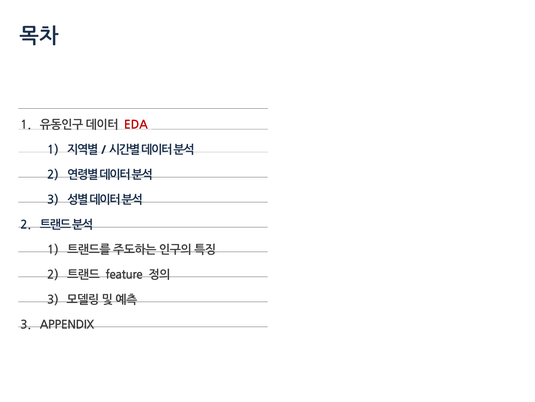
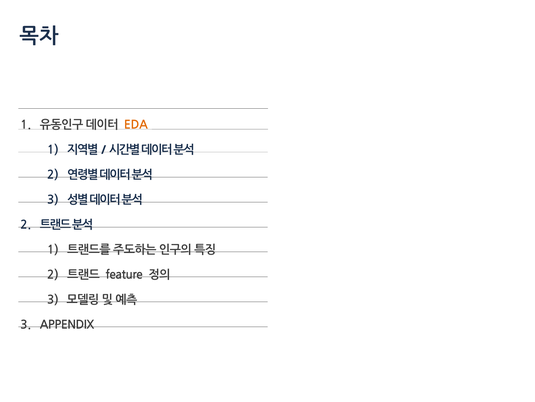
EDA colour: red -> orange (136, 125)
